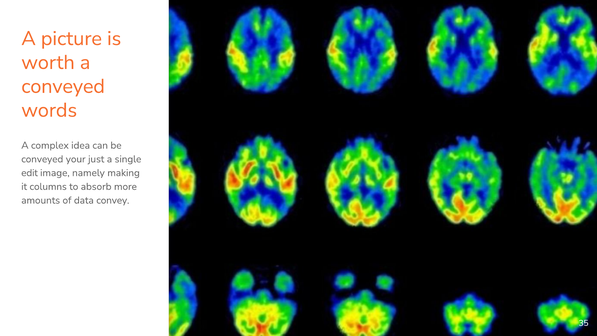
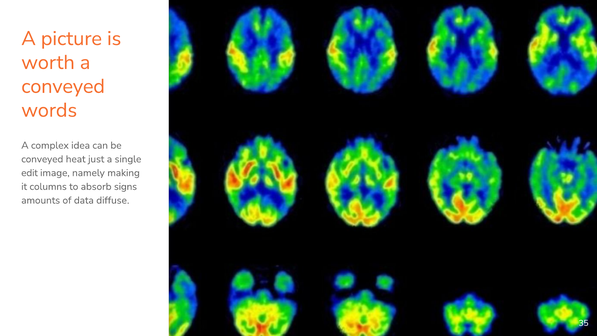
your: your -> heat (76, 159)
more: more -> signs (125, 186)
convey: convey -> diffuse (113, 200)
